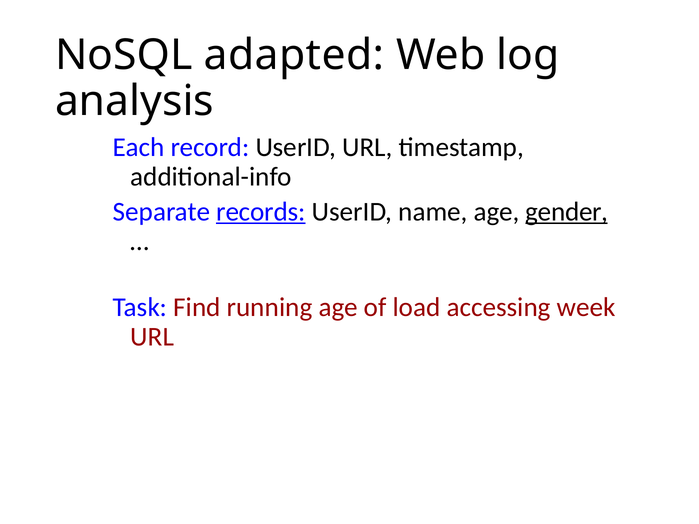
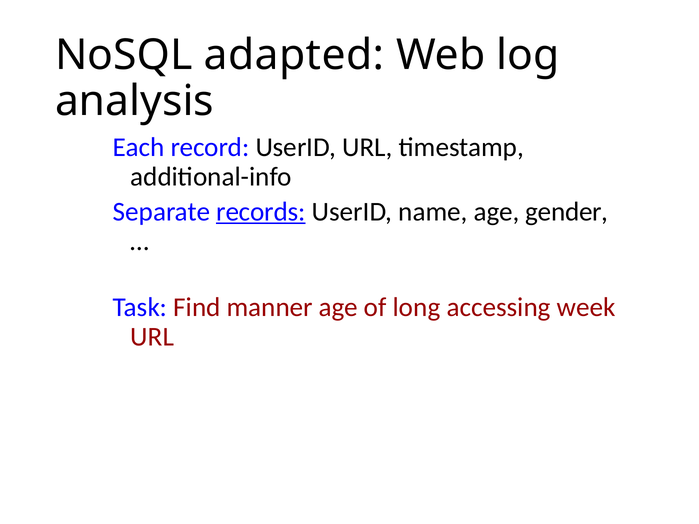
gender underline: present -> none (567, 212)
running: running -> manner (270, 307)
load: load -> long (417, 307)
